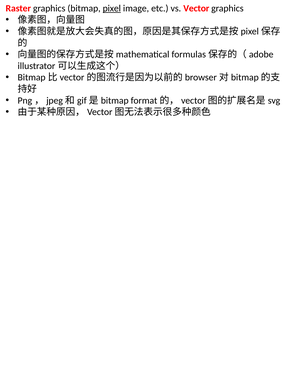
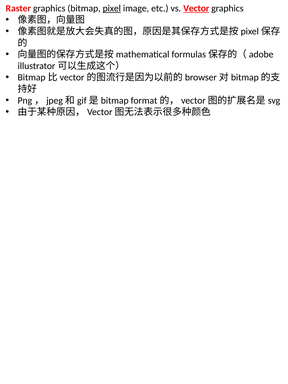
Vector underline: none -> present (196, 8)
